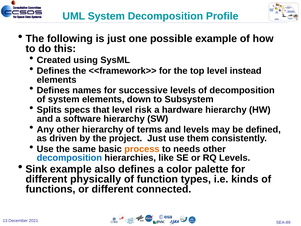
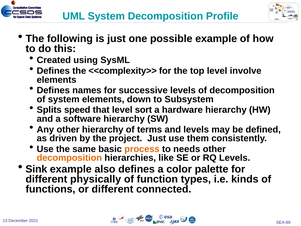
<<framework>>: <<framework>> -> <<complexity>> (123, 71)
instead: instead -> involve (246, 71)
specs: specs -> speed (77, 110)
risk: risk -> sort (143, 110)
decomposition colour: blue -> orange (69, 158)
